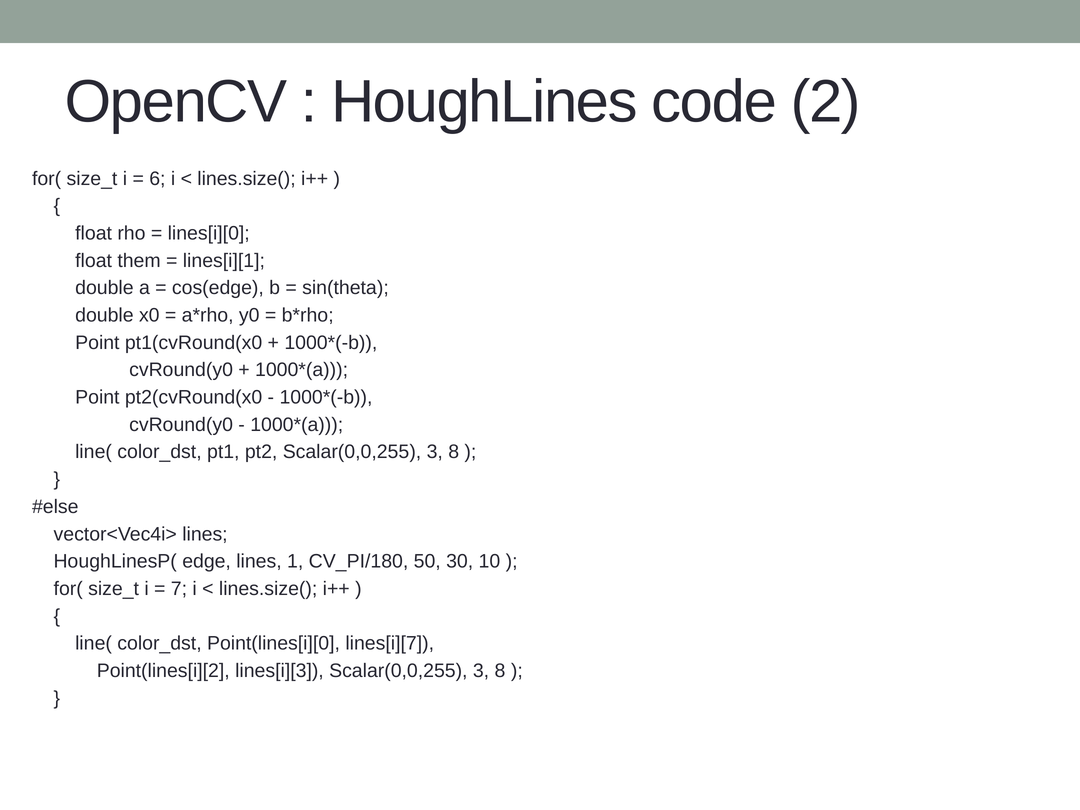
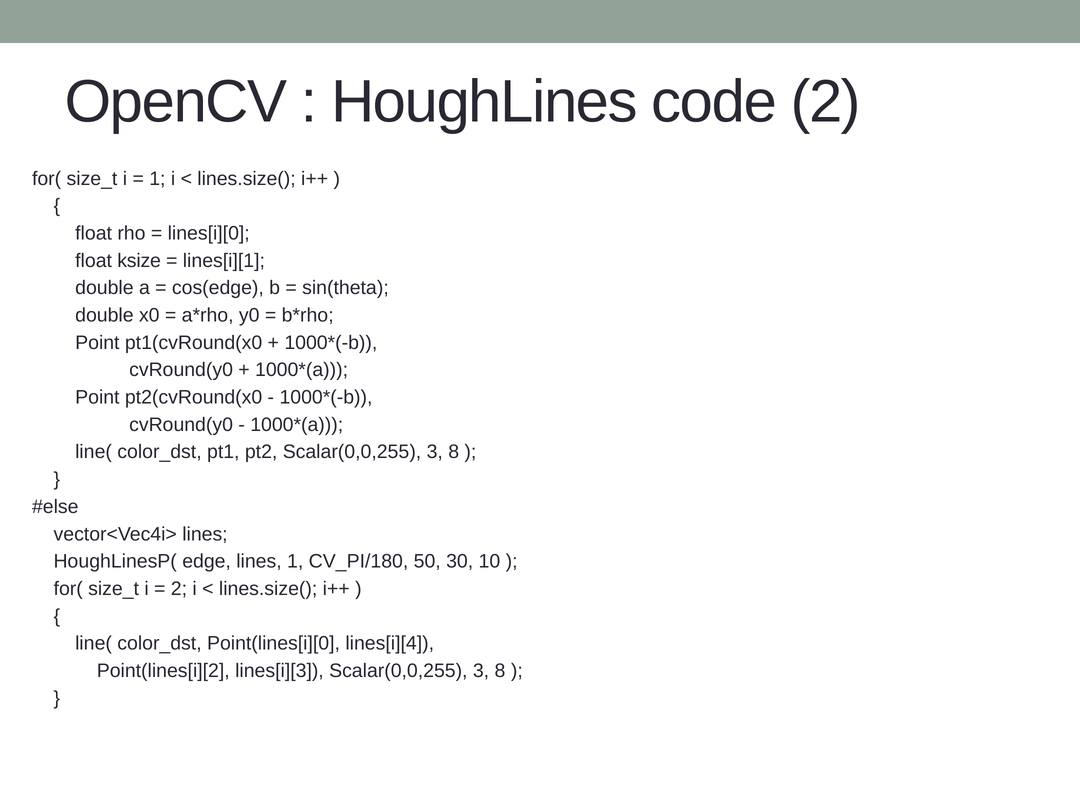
6: 6 -> 1 (157, 179)
them: them -> ksize (139, 261)
7: 7 -> 2 (179, 589)
lines[i][7: lines[i][7 -> lines[i][4 (390, 643)
